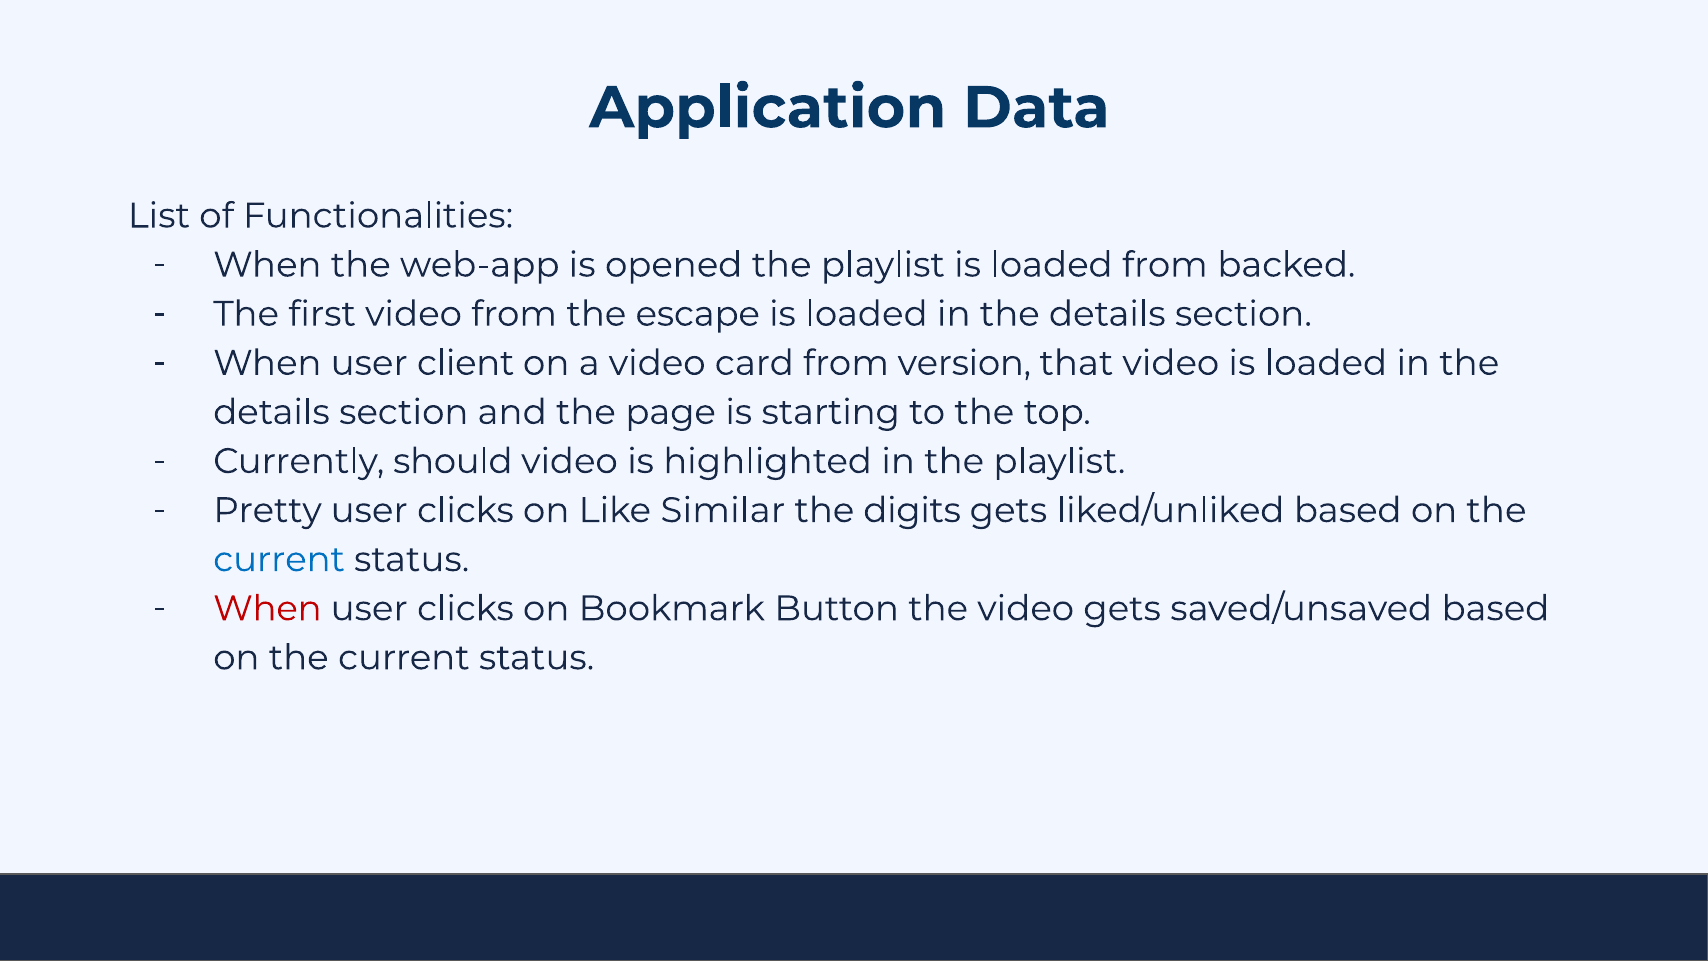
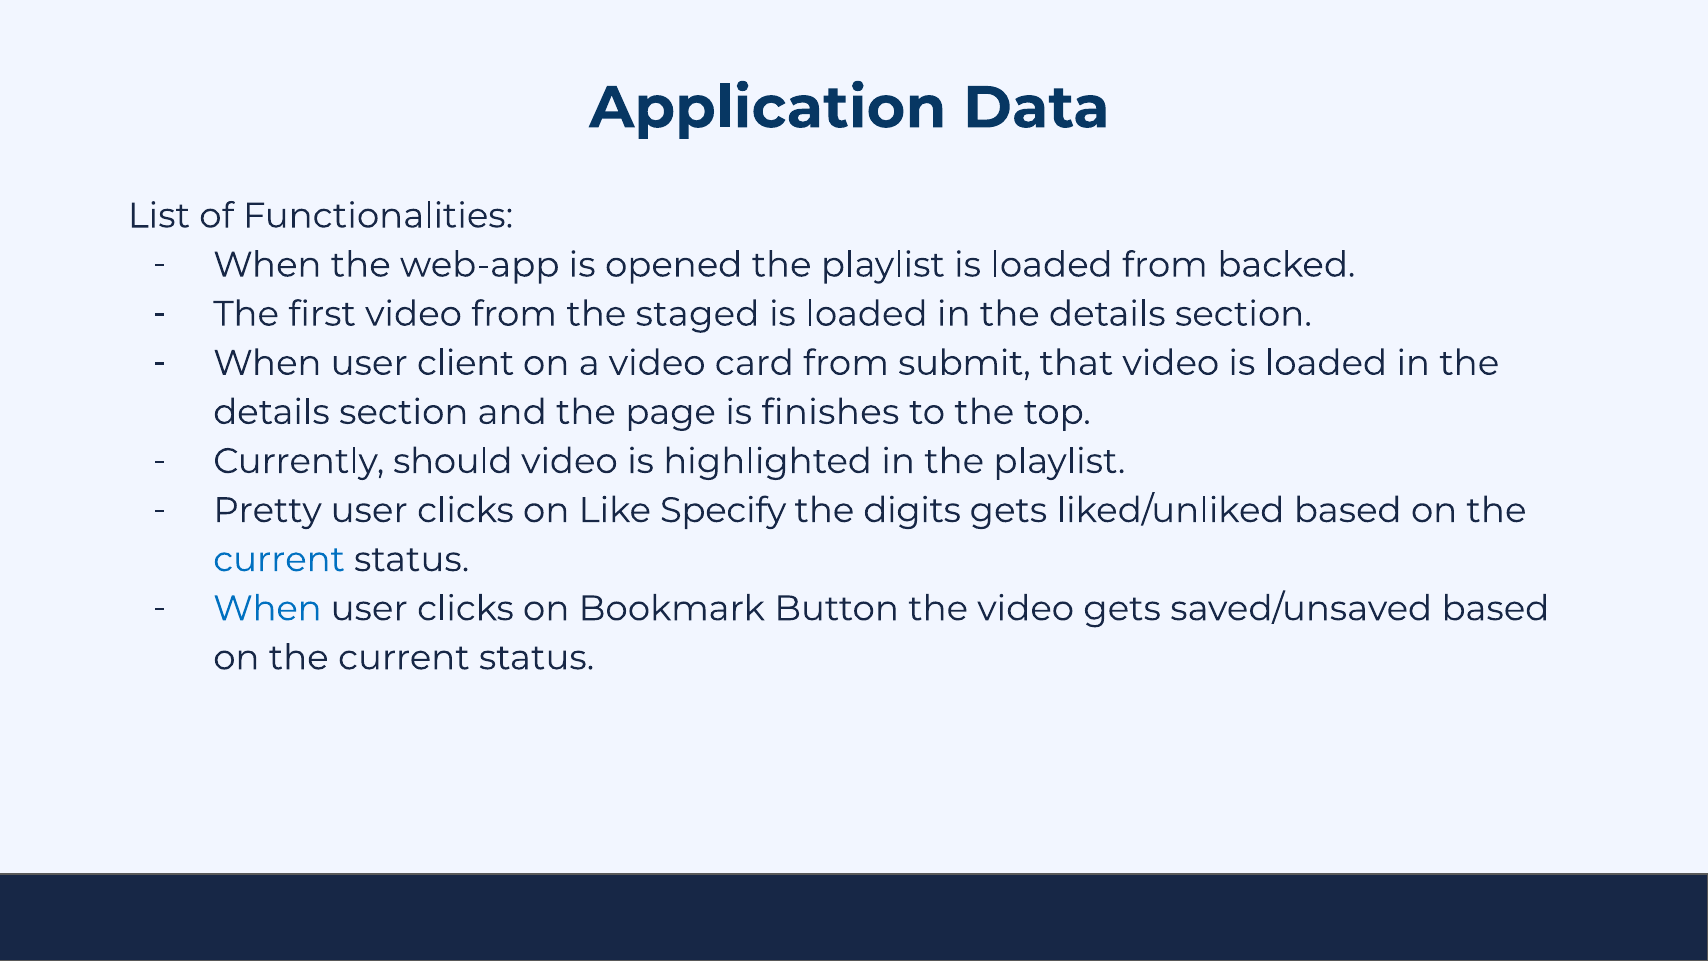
escape: escape -> staged (698, 314)
version: version -> submit (964, 363)
starting: starting -> finishes (830, 412)
Similar: Similar -> Specify (723, 510)
When colour: red -> blue (267, 608)
